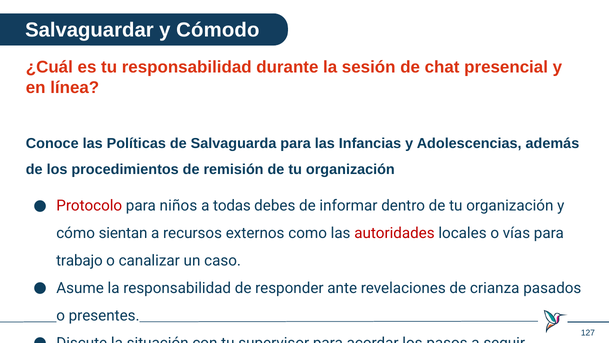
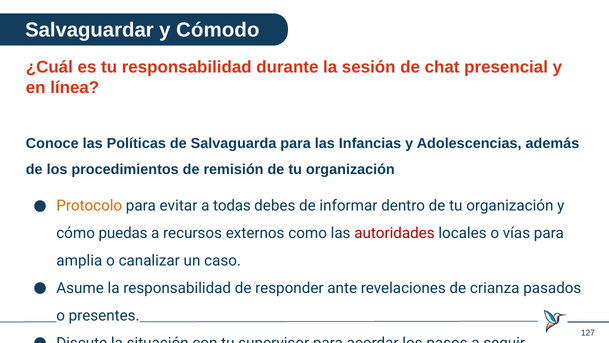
Protocolo colour: red -> orange (89, 206)
niños: niños -> evitar (178, 206)
sientan: sientan -> puedas (123, 233)
trabajo: trabajo -> amplia (79, 260)
